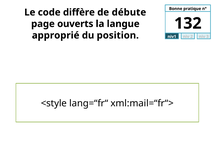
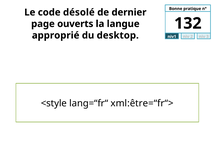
diffère: diffère -> désolé (79, 12)
débute: débute -> dernier (129, 12)
position: position -> desktop (118, 35)
xml:mail=“fr“>: xml:mail=“fr“> -> xml:être=“fr“> (142, 103)
